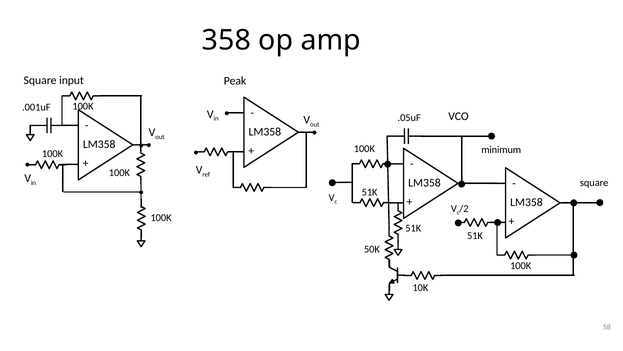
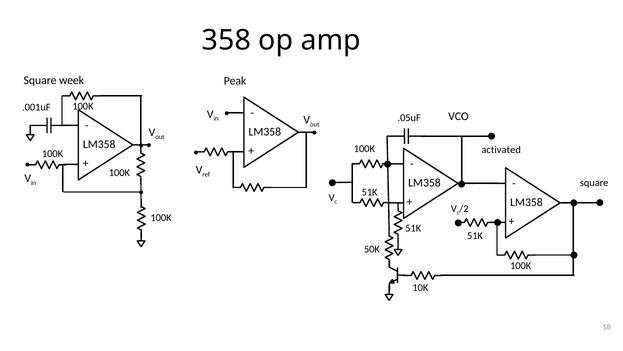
input: input -> week (72, 80)
minimum: minimum -> activated (501, 149)
